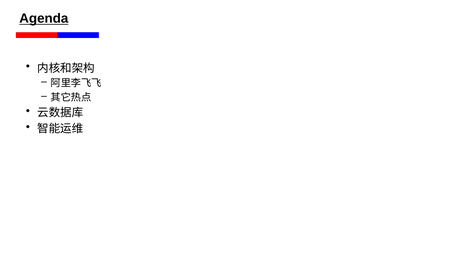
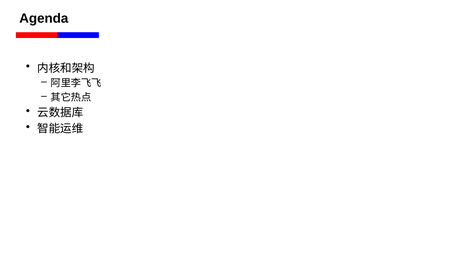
Agenda underline: present -> none (44, 19)
